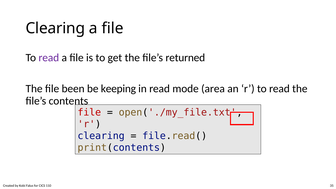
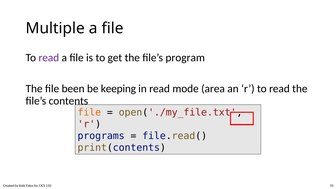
Clearing: Clearing -> Multiple (55, 28)
returned: returned -> program (185, 58)
file colour: red -> orange (89, 112)
clearing: clearing -> programs (101, 136)
